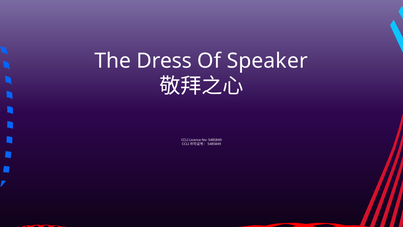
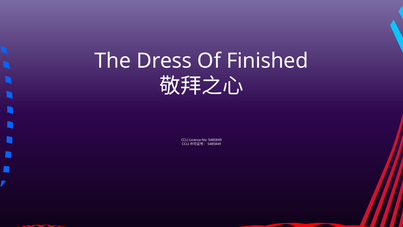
Speaker: Speaker -> Finished (267, 61)
